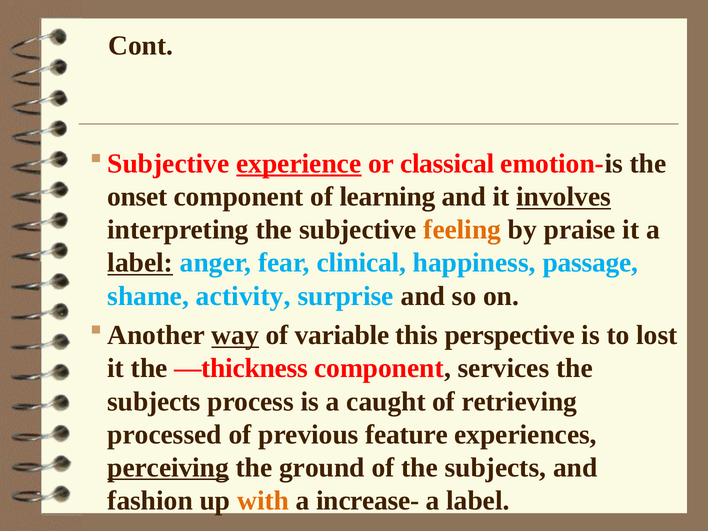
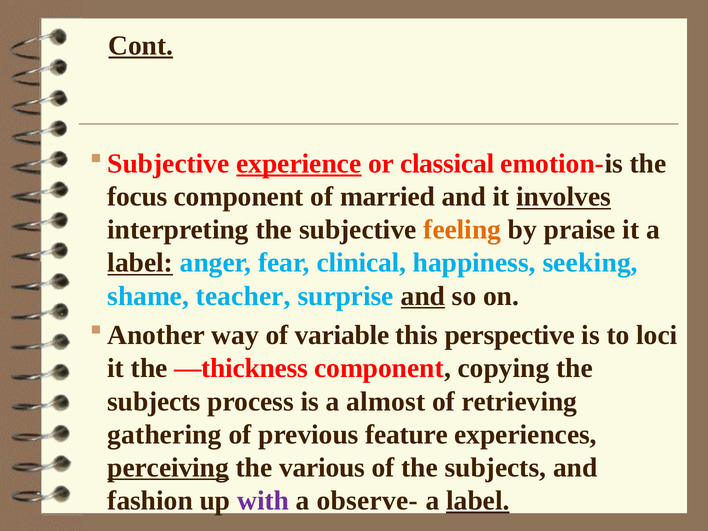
Cont underline: none -> present (141, 46)
onset: onset -> focus (137, 197)
learning: learning -> married (388, 197)
passage: passage -> seeking (590, 263)
activity: activity -> teacher (243, 296)
and underline: none -> present (423, 296)
way underline: present -> none (235, 335)
lost: lost -> loci (657, 335)
services: services -> copying (504, 368)
caught: caught -> almost (386, 401)
processed: processed -> gathering (165, 434)
ground: ground -> various (322, 468)
with colour: orange -> purple (263, 501)
increase-: increase- -> observe- (367, 501)
label underline: none -> present (478, 501)
